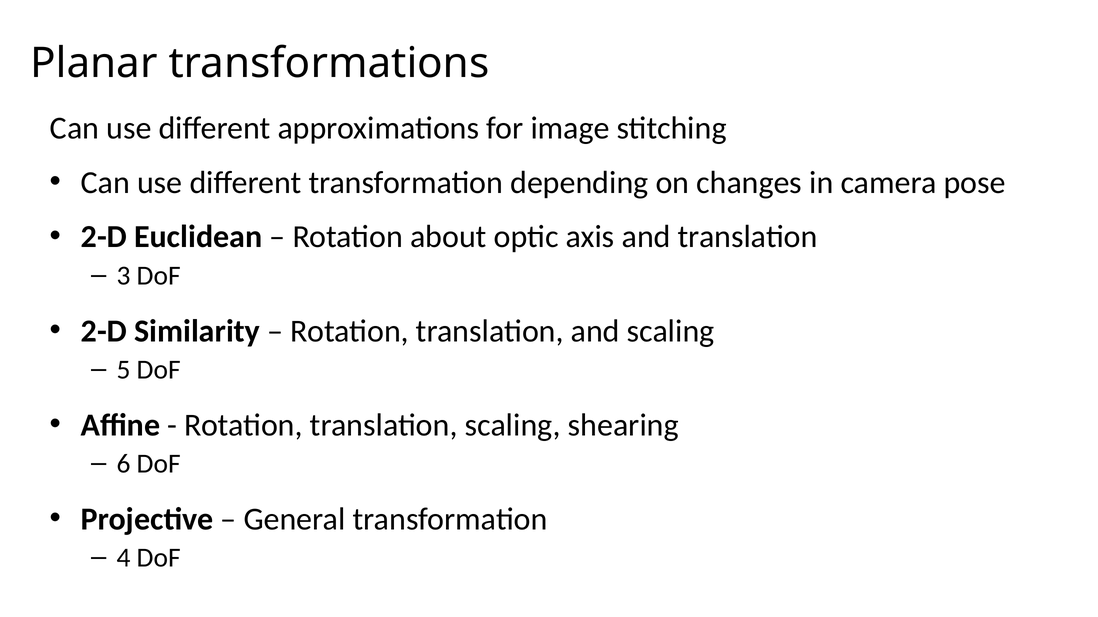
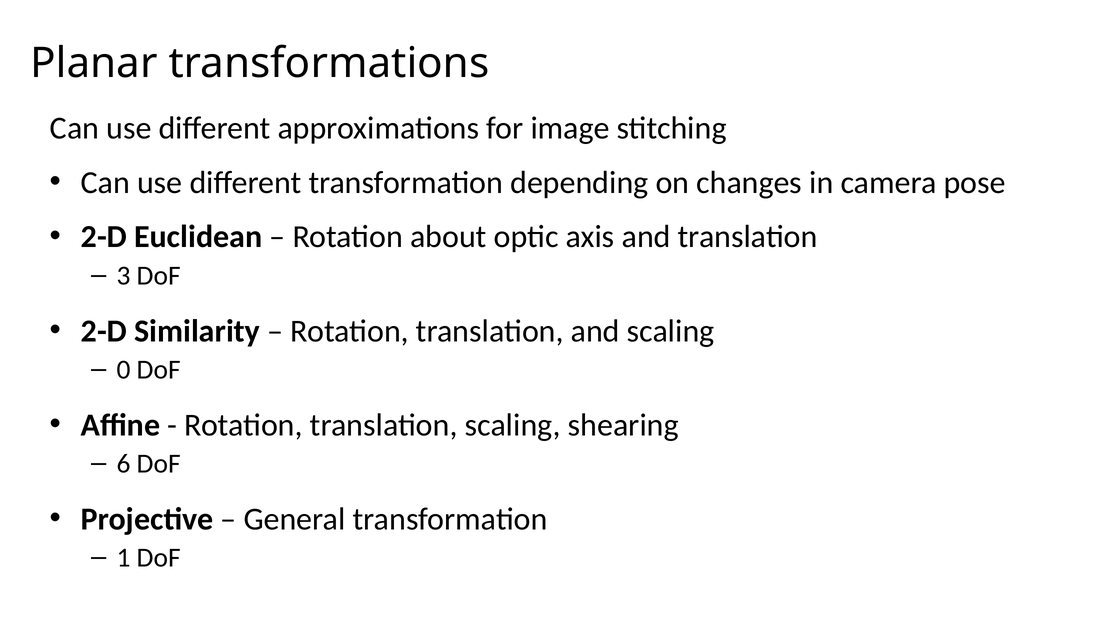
5: 5 -> 0 (124, 370)
4: 4 -> 1 (124, 558)
